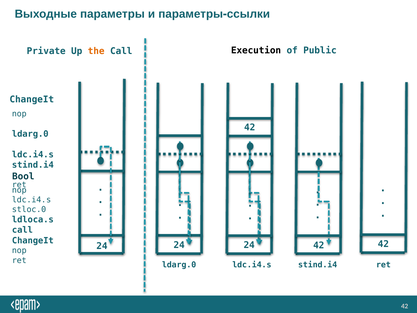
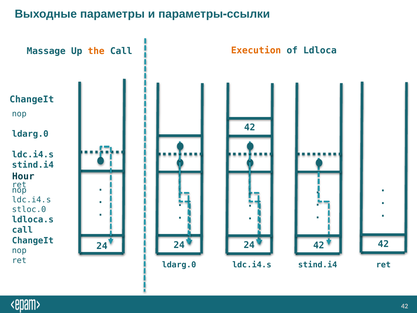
Private: Private -> Massage (46, 51)
Execution colour: black -> orange (256, 51)
Public: Public -> Ldloca (320, 51)
Bool: Bool -> Hour (23, 176)
